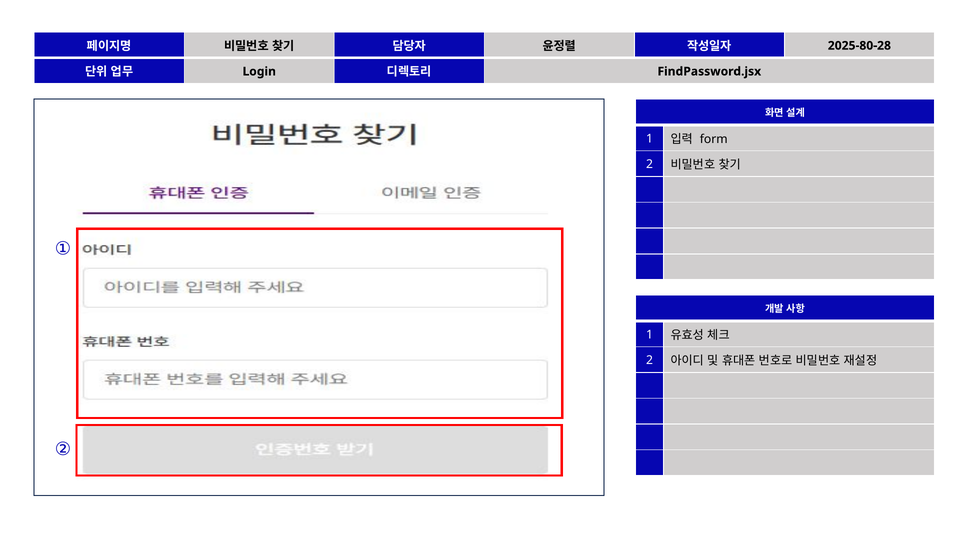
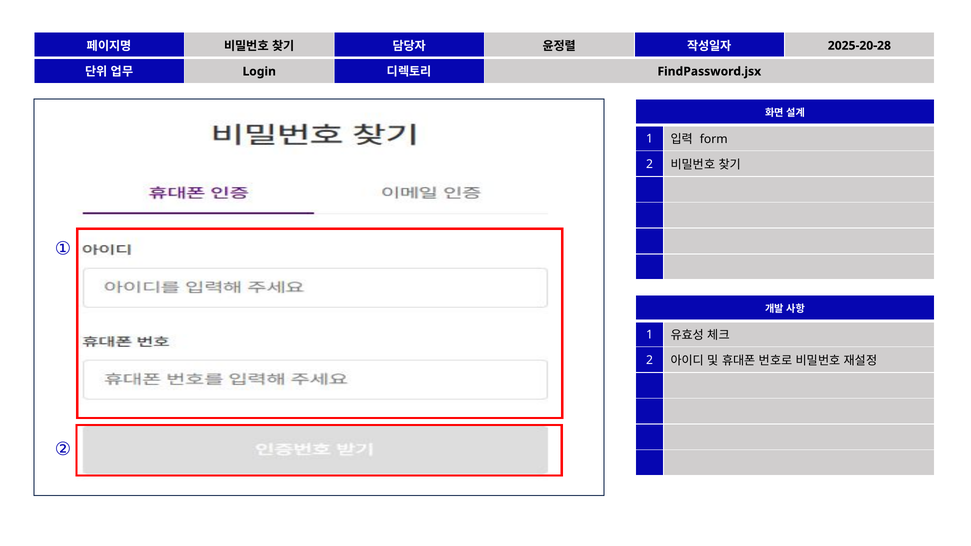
2025-80-28: 2025-80-28 -> 2025-20-28 (859, 46)
